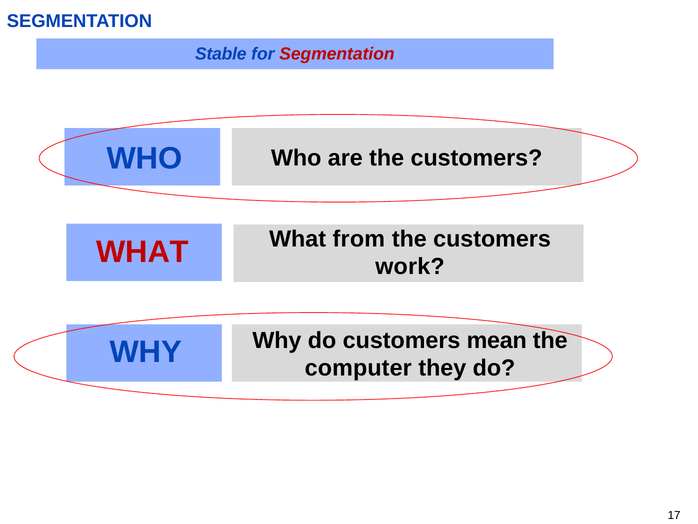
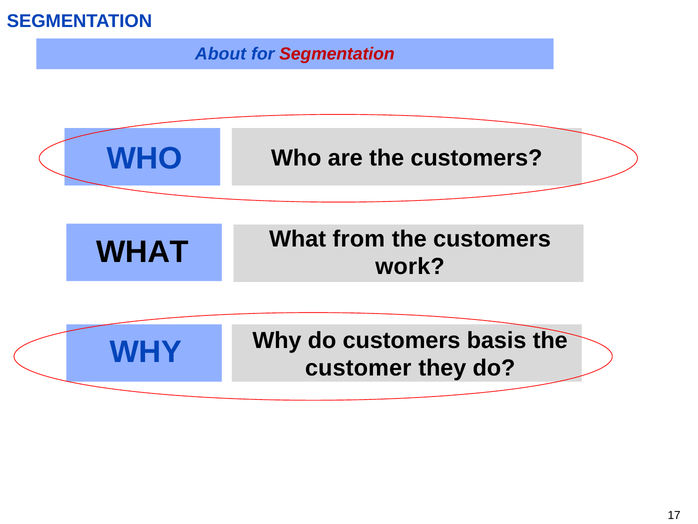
Stable: Stable -> About (221, 54)
WHAT colour: red -> black (143, 252)
mean: mean -> basis (497, 340)
computer: computer -> customer (358, 368)
